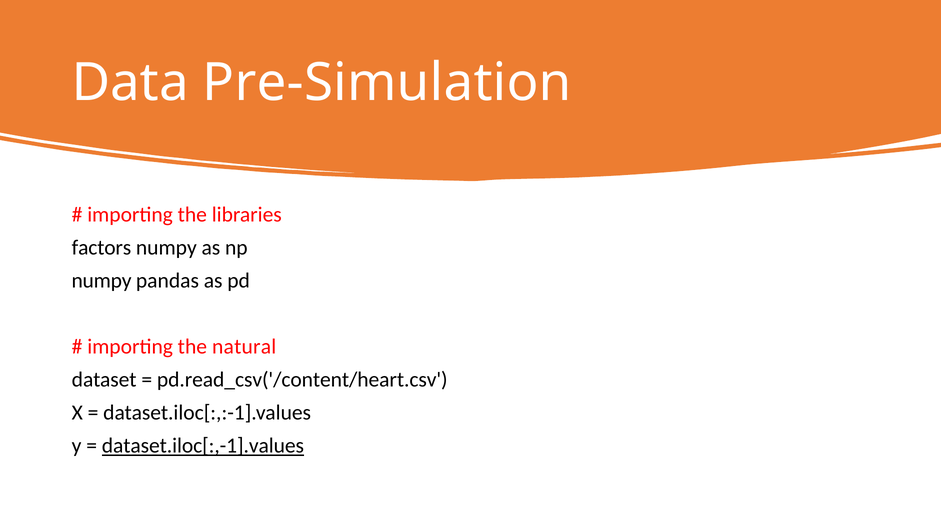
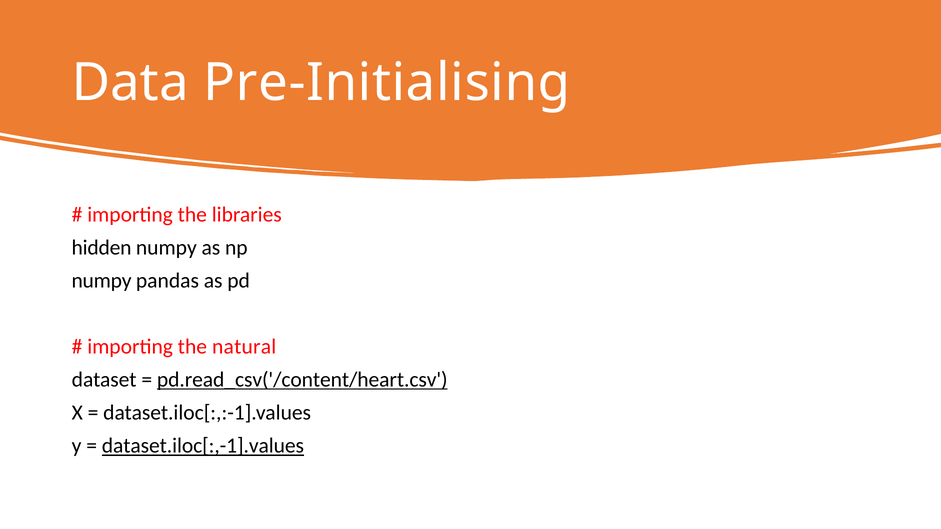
Pre-Simulation: Pre-Simulation -> Pre-Initialising (387, 83)
factors: factors -> hidden (102, 248)
pd.read_csv('/content/heart.csv underline: none -> present (302, 380)
